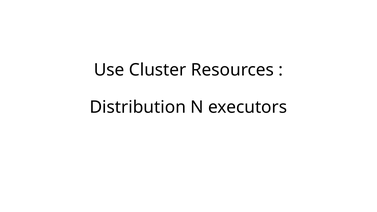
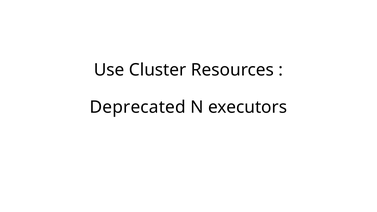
Distribution: Distribution -> Deprecated (138, 107)
